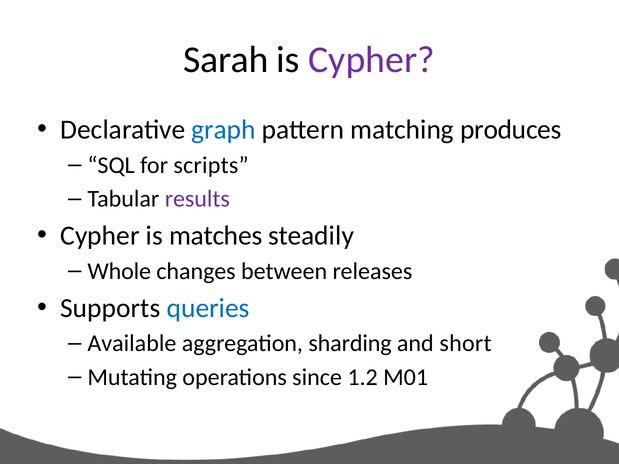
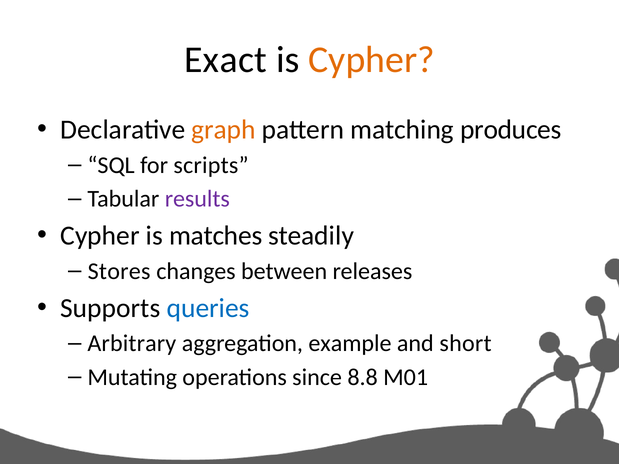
Sarah: Sarah -> Exact (226, 60)
Cypher colour: purple -> orange (372, 60)
graph colour: blue -> orange (224, 130)
Whole: Whole -> Stores (119, 271)
Available: Available -> Arbitrary (132, 344)
sharding: sharding -> example (350, 344)
1.2: 1.2 -> 8.8 (363, 377)
